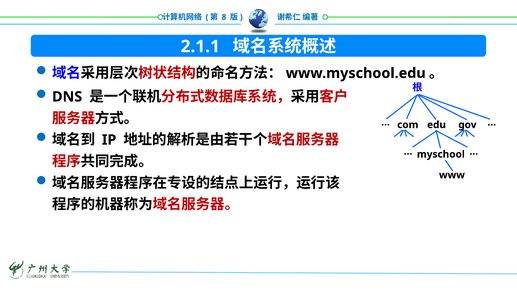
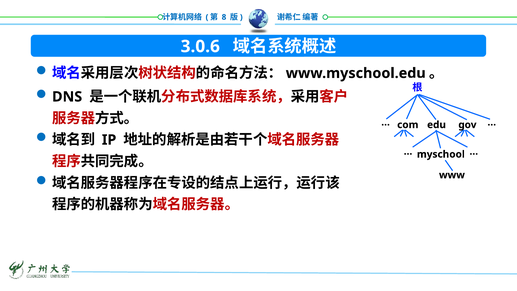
2.1.1: 2.1.1 -> 3.0.6 (200, 46)
